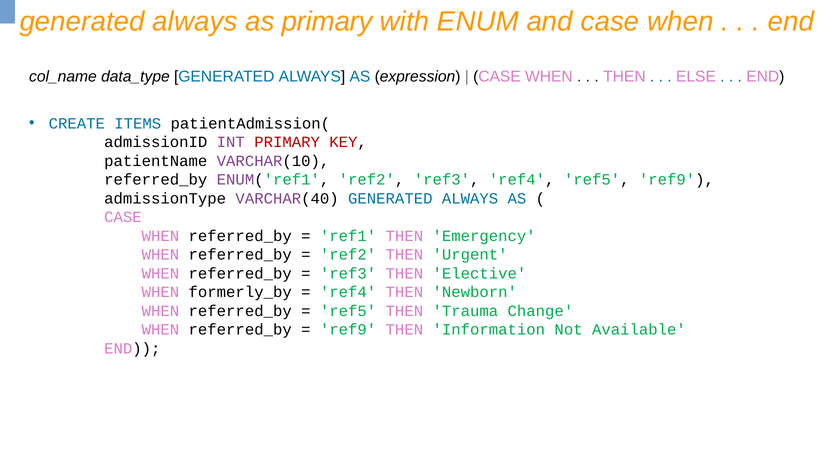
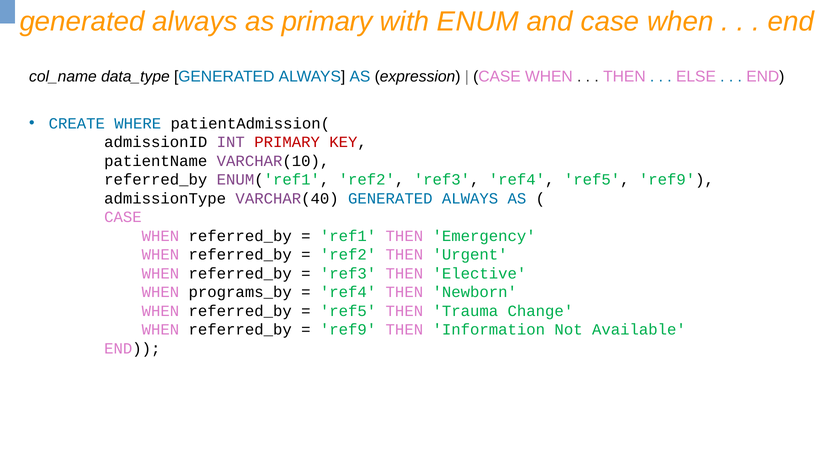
ITEMS: ITEMS -> WHERE (138, 124)
formerly_by: formerly_by -> programs_by (240, 292)
